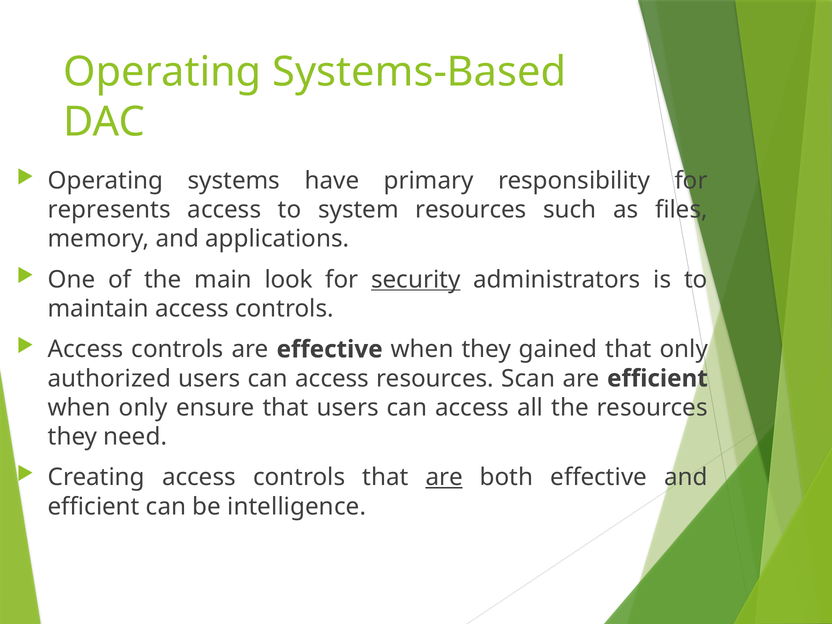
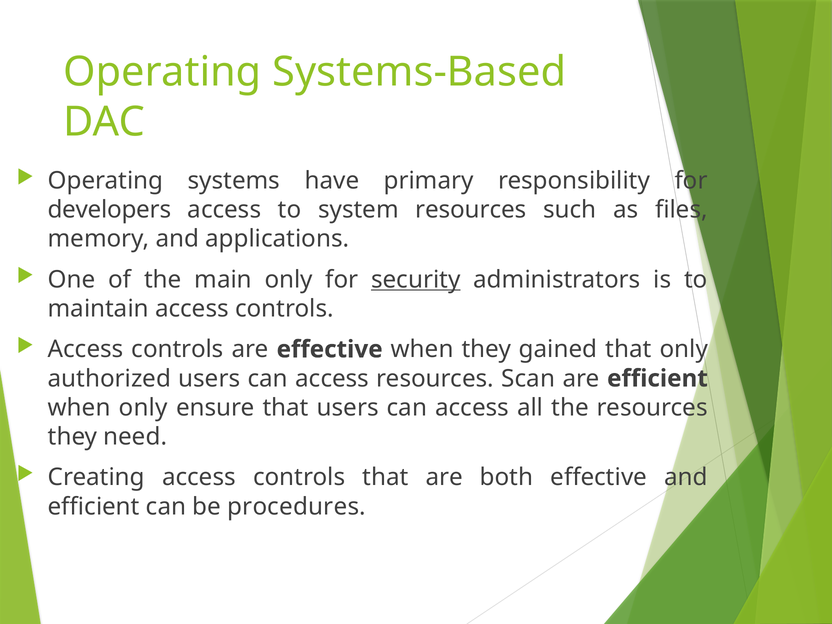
represents: represents -> developers (109, 210)
main look: look -> only (289, 280)
are underline: present -> none (444, 477)
intelligence: intelligence -> procedures (297, 507)
